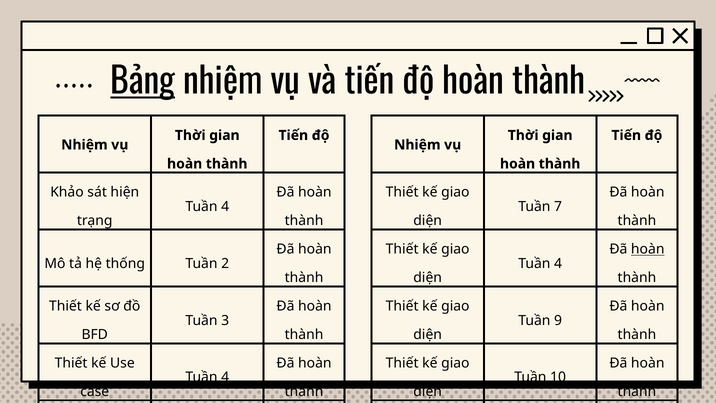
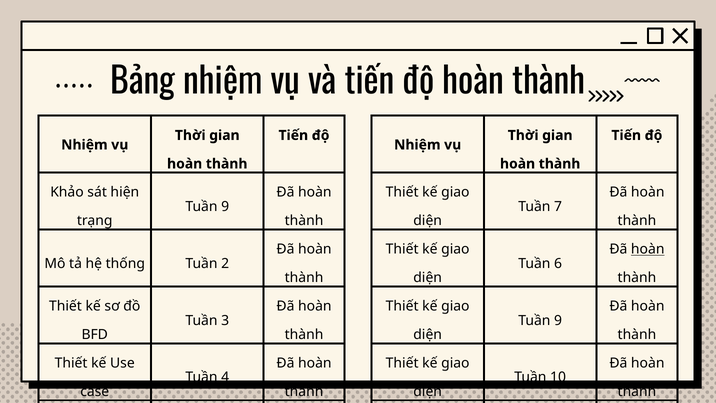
Bảng underline: present -> none (143, 82)
4: 4 -> 9 (225, 206)
4: 4 -> 6 (558, 263)
